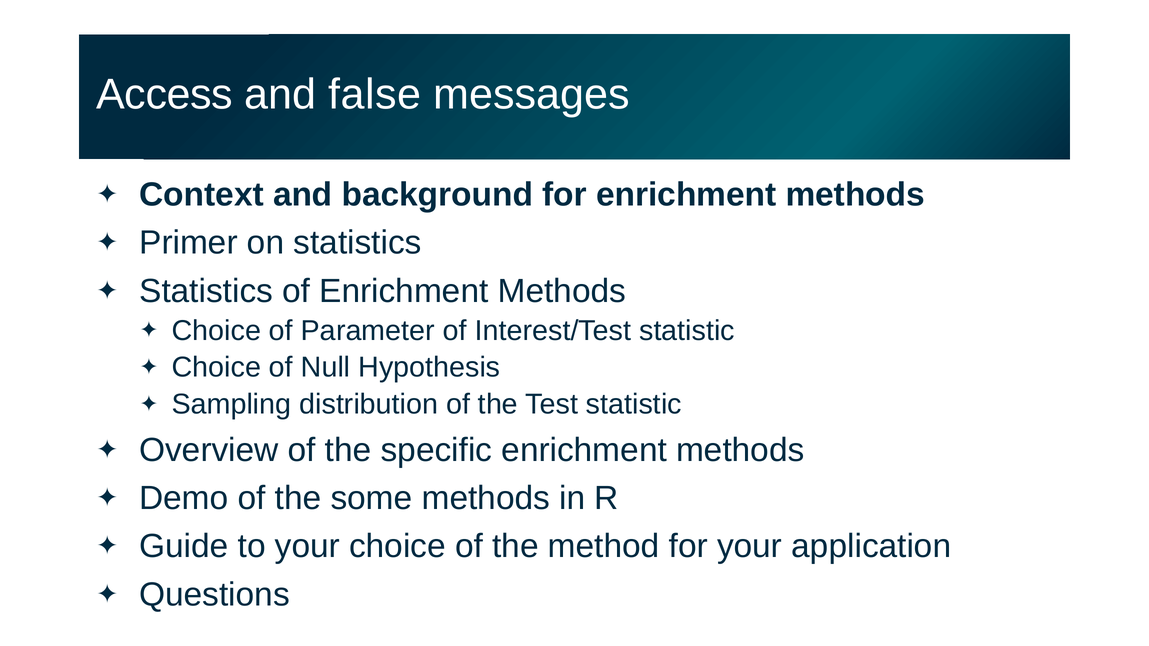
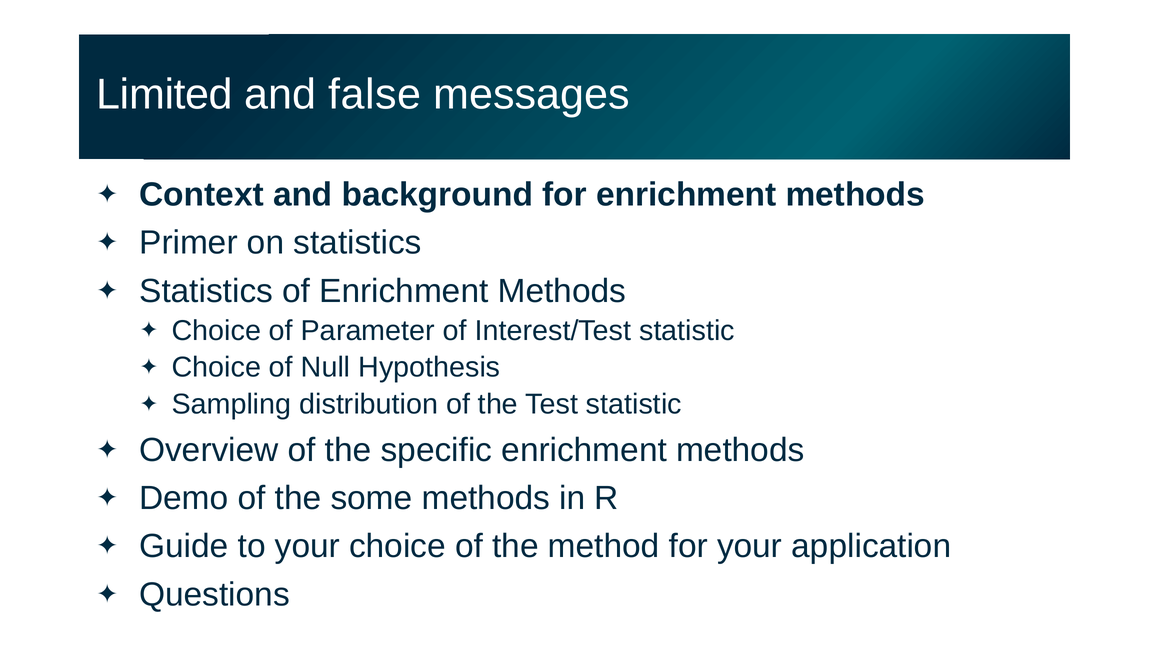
Access: Access -> Limited (165, 94)
